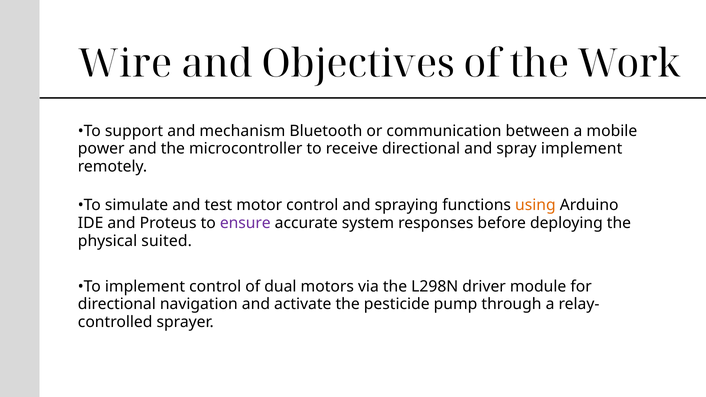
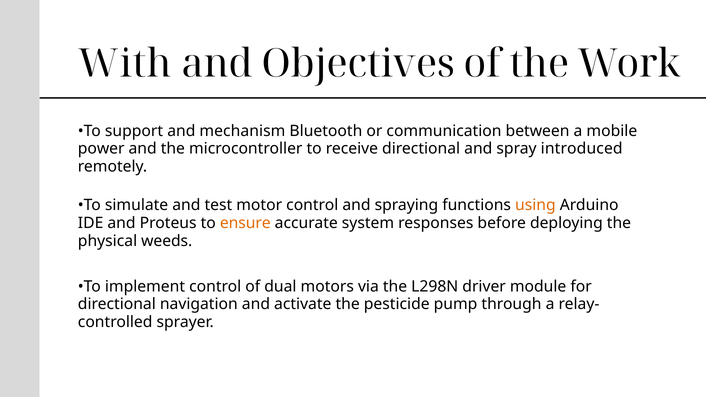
Wire: Wire -> With (125, 64)
spray implement: implement -> introduced (582, 149)
ensure colour: purple -> orange (245, 223)
suited: suited -> weeds (167, 241)
